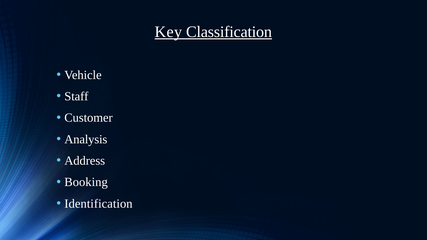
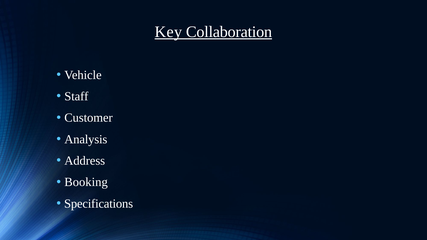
Classification: Classification -> Collaboration (229, 32)
Identification: Identification -> Specifications (99, 204)
